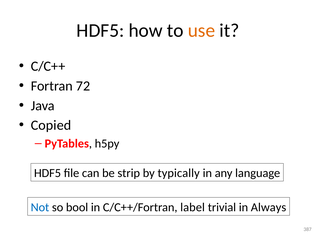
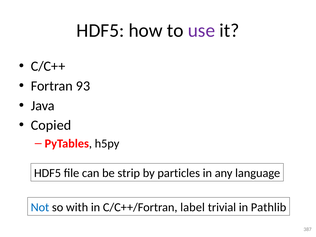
use colour: orange -> purple (201, 31)
72: 72 -> 93 (83, 86)
typically: typically -> particles (179, 173)
bool: bool -> with (77, 207)
Always: Always -> Pathlib (269, 207)
